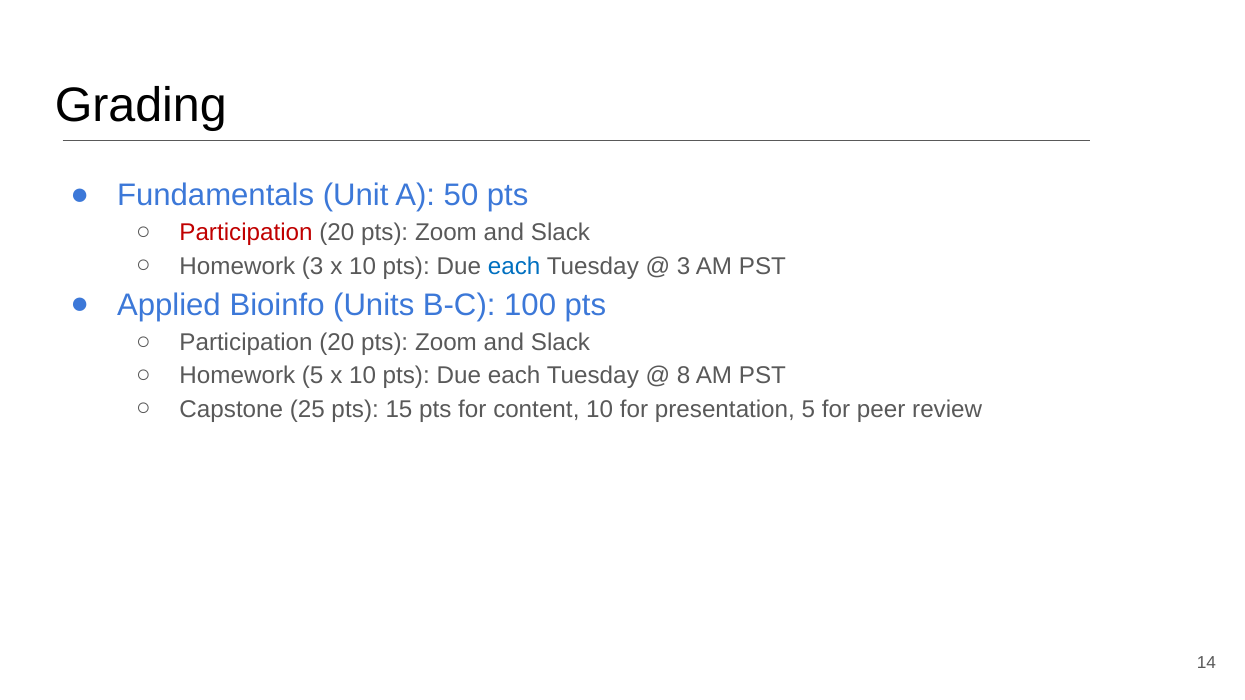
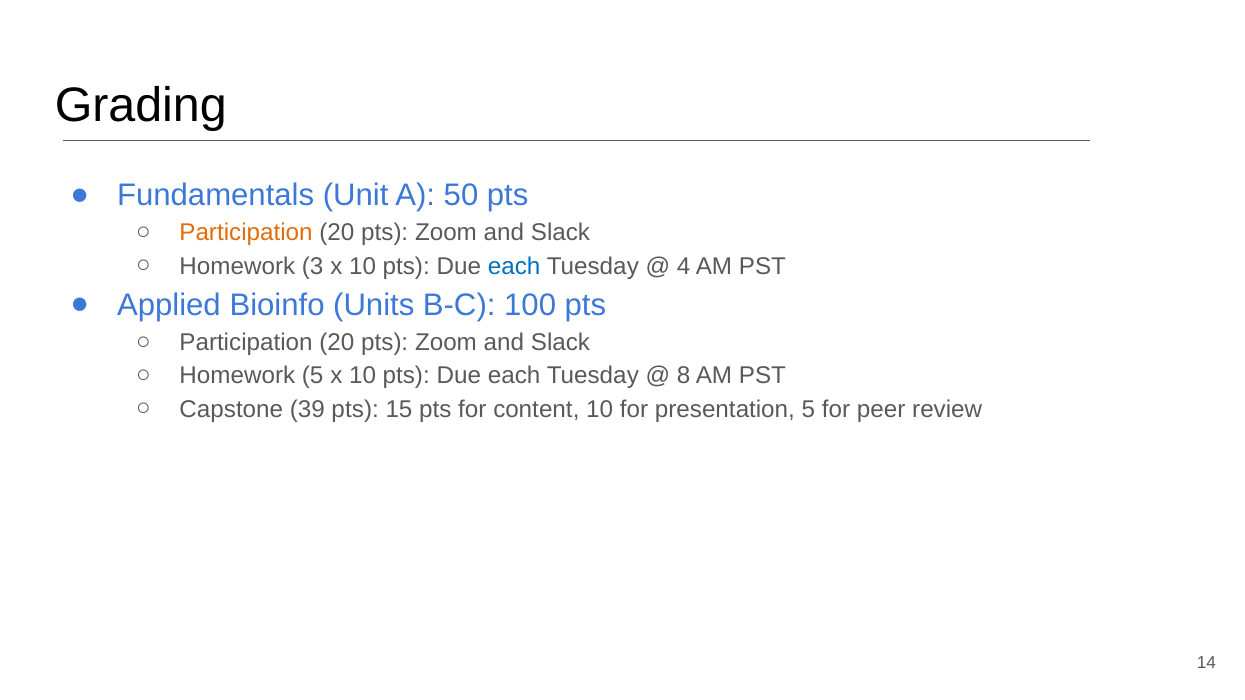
Participation colour: red -> orange (246, 233)
3: 3 -> 4 (684, 266)
25: 25 -> 39 (307, 409)
